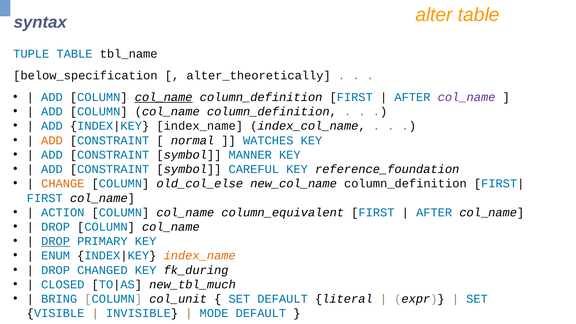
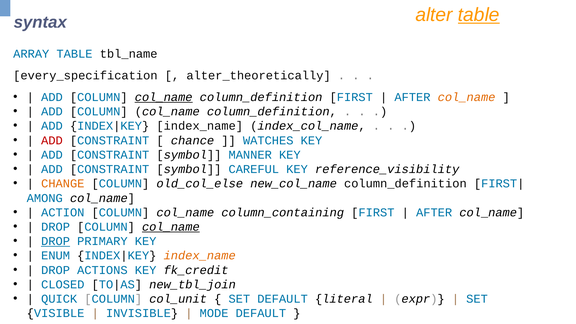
table underline: none -> present (479, 15)
TUPLE: TUPLE -> ARRAY (31, 54)
below_specification: below_specification -> every_specification (85, 76)
col_name colour: purple -> orange (467, 97)
ADD colour: orange -> red (52, 140)
normal: normal -> chance (193, 140)
reference_foundation: reference_foundation -> reference_visibility (387, 169)
FIRST: FIRST -> AMONG (45, 198)
column_equivalent: column_equivalent -> column_containing (283, 212)
col_name underline: none -> present (171, 227)
CHANGED: CHANGED -> ACTIONS (102, 270)
fk_during: fk_during -> fk_credit (196, 270)
new_tbl_much: new_tbl_much -> new_tbl_join (193, 284)
BRING: BRING -> QUICK (59, 299)
